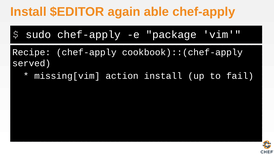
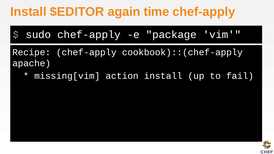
able: able -> time (156, 12)
served: served -> apache (32, 63)
